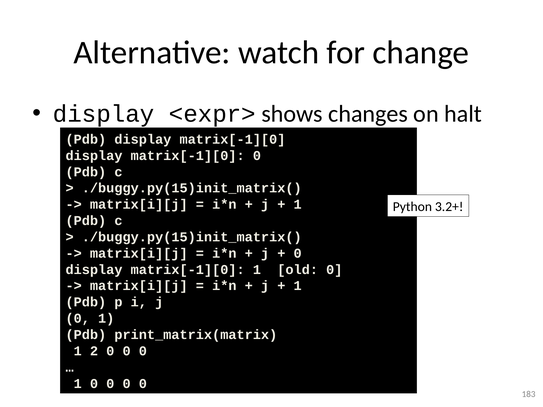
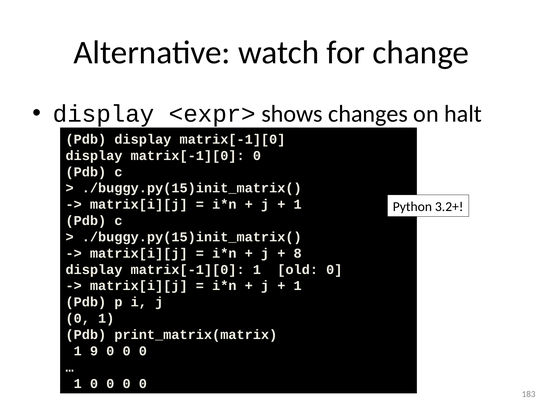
0: 0 -> 8 (298, 253)
2: 2 -> 9 (94, 351)
